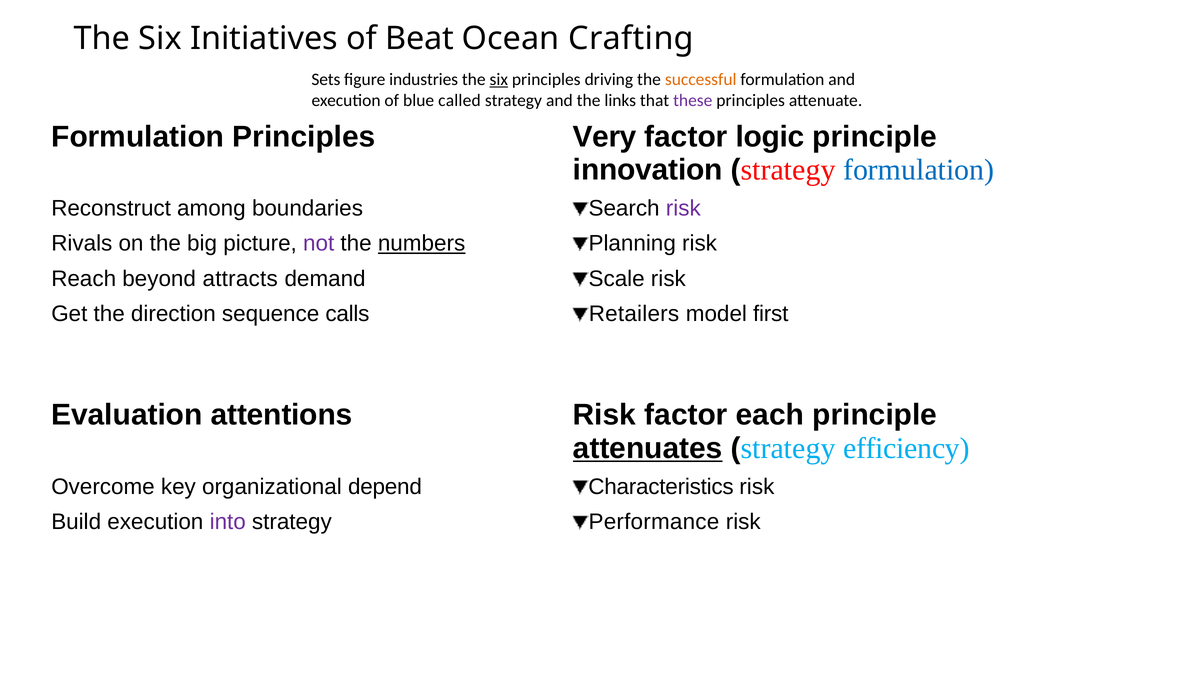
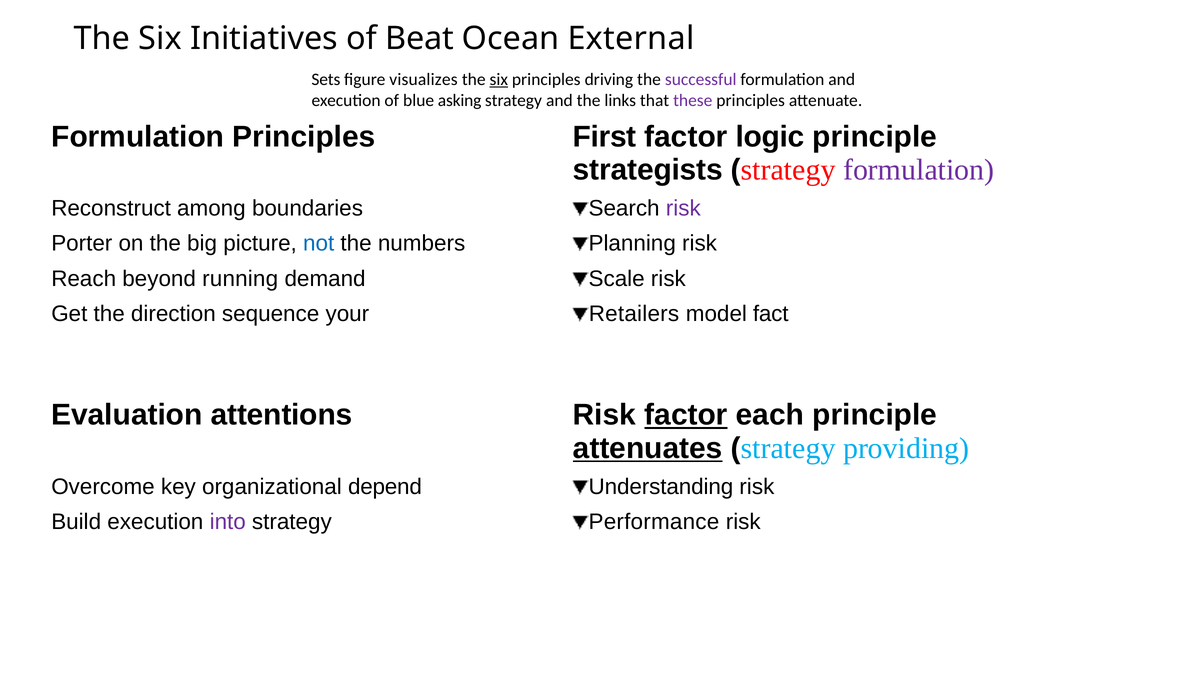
Crafting: Crafting -> External (631, 39)
industries: industries -> visualizes (423, 80)
successful colour: orange -> purple (701, 80)
called: called -> asking (460, 101)
Very: Very -> First (605, 137)
innovation: innovation -> strategists (648, 170)
formulation colour: blue -> purple (919, 170)
Rivals: Rivals -> Porter (82, 243)
not colour: purple -> blue (319, 243)
numbers underline: present -> none (422, 243)
attracts: attracts -> running (240, 279)
calls: calls -> your (347, 314)
first: first -> fact (771, 314)
factor underline: none -> present (686, 415)
efficiency: efficiency -> providing (906, 448)
Characteristics: Characteristics -> Understanding (661, 487)
